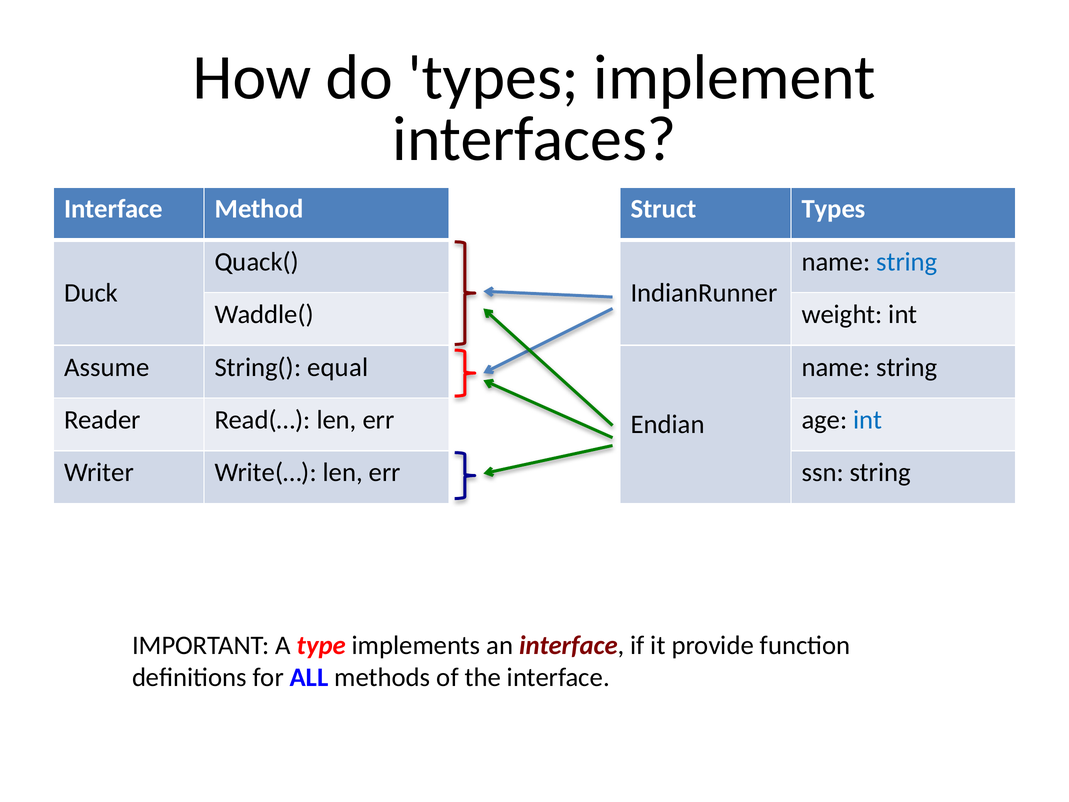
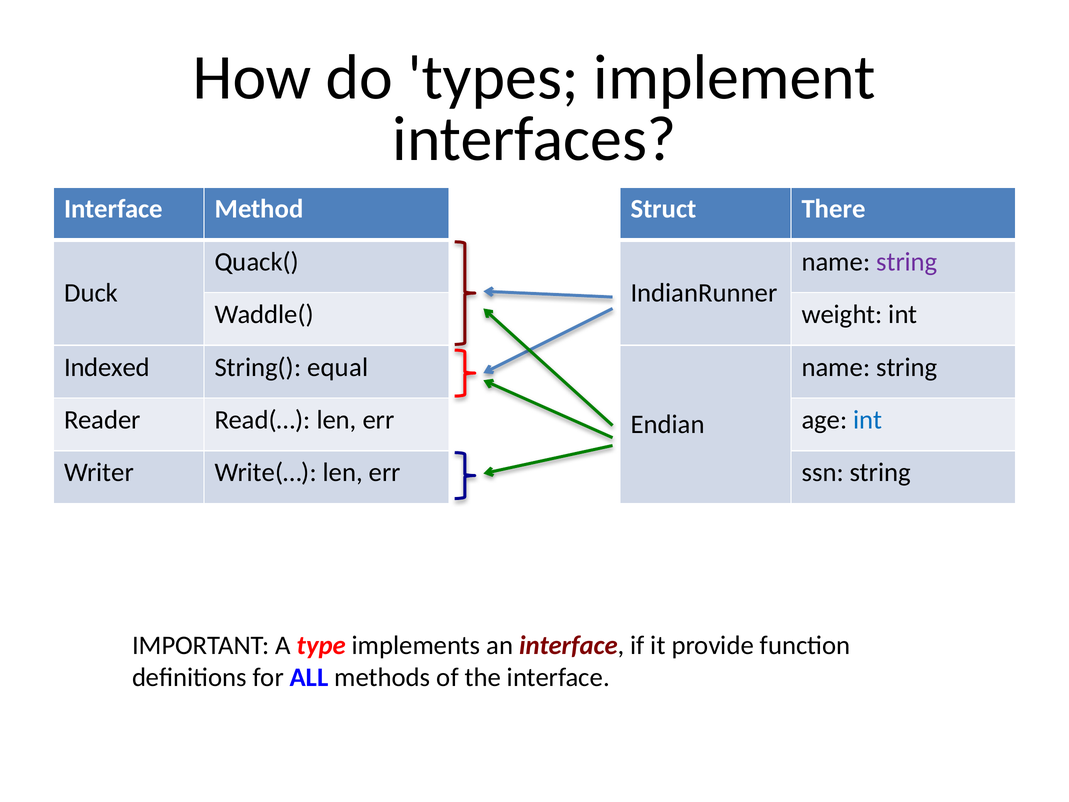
Struct Types: Types -> There (834, 209)
string colour: blue -> purple (907, 262)
Assume: Assume -> Indexed (107, 367)
